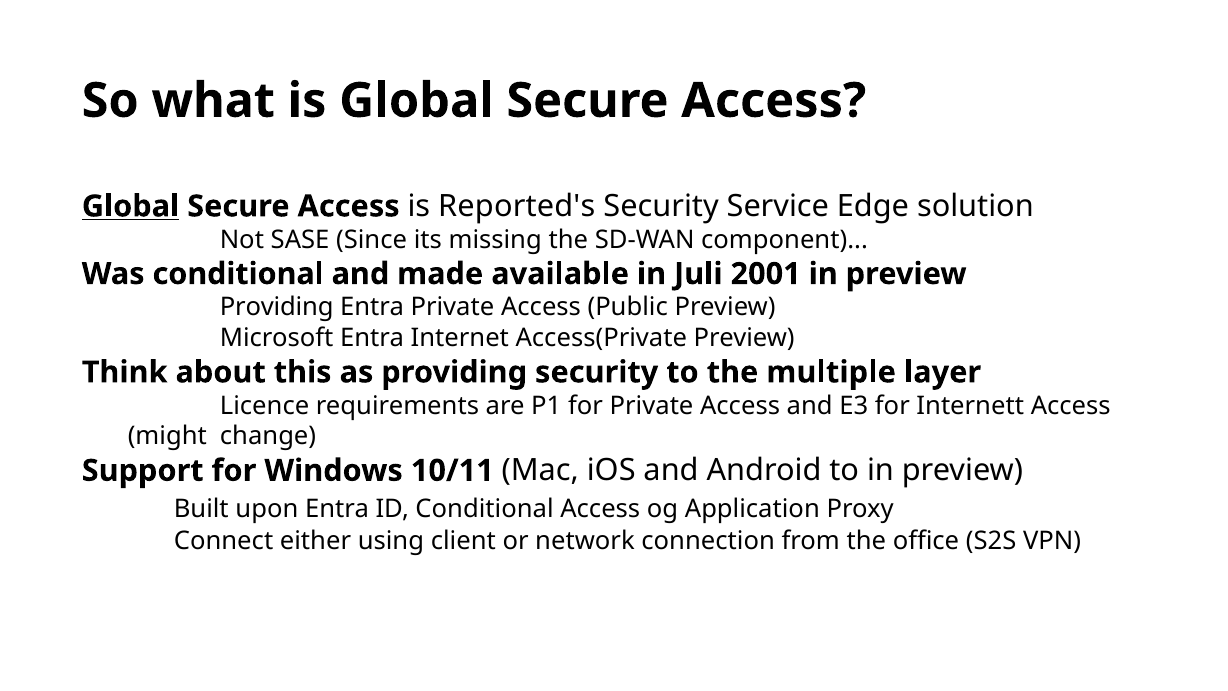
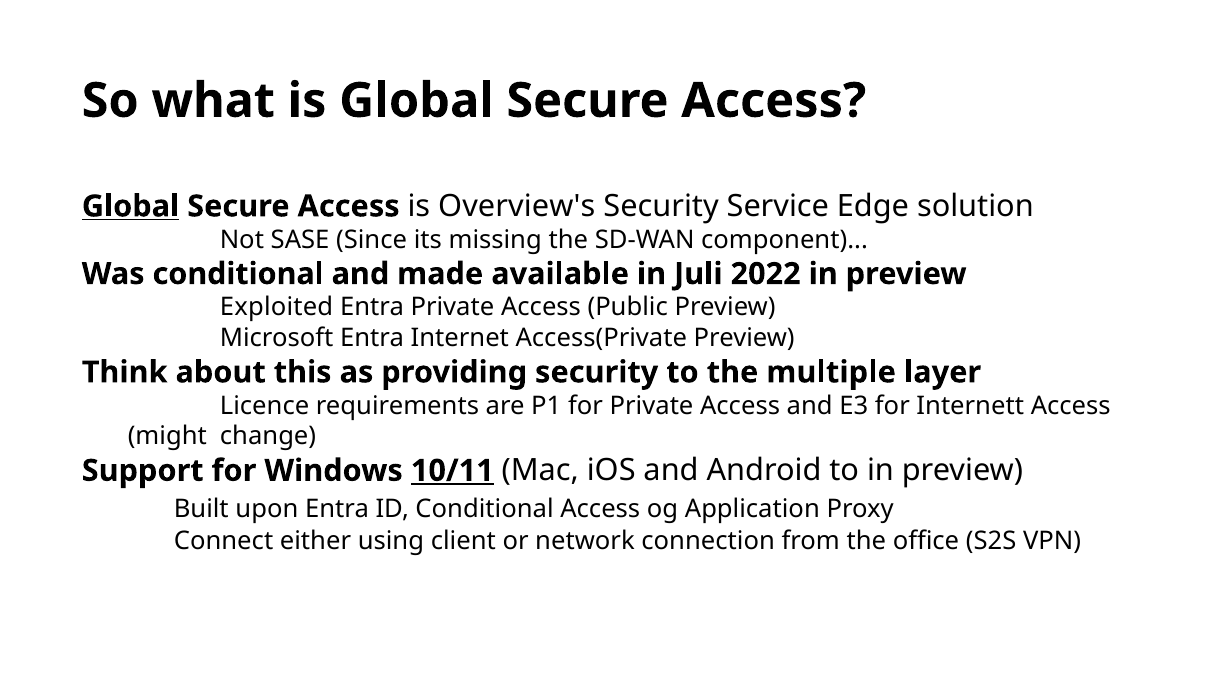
Reported's: Reported's -> Overview's (517, 206)
2001: 2001 -> 2022 (766, 274)
Providing: Providing -> Exploited (277, 307)
10/11 underline: none -> present (452, 471)
